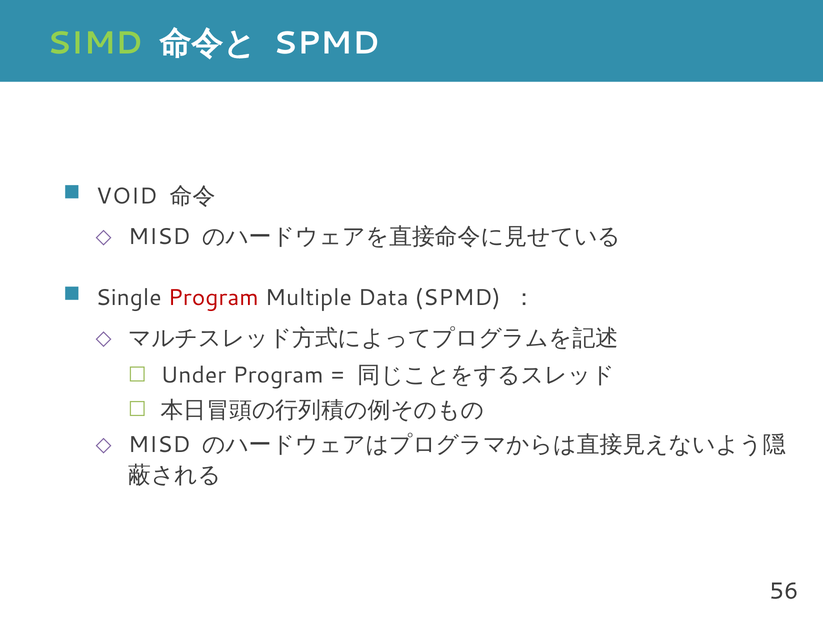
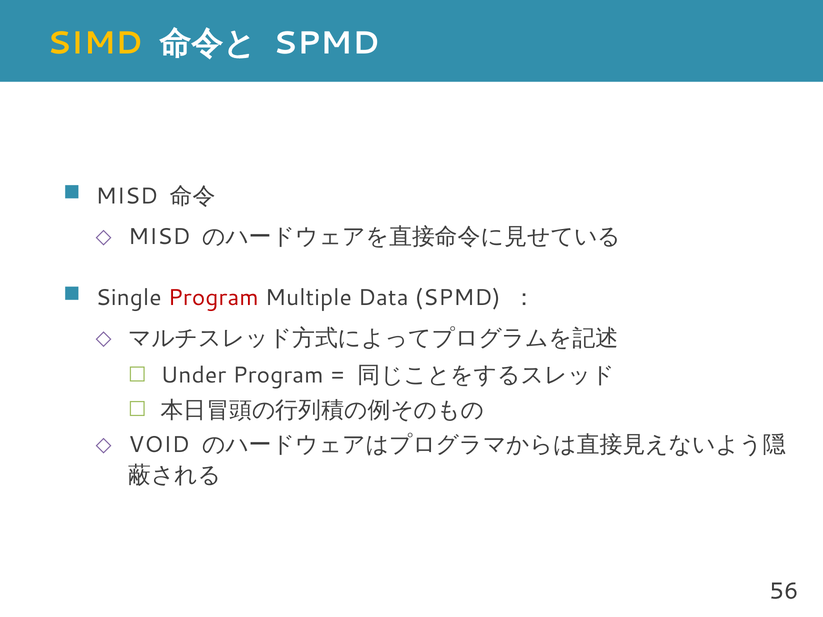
SIMD colour: light green -> yellow (95, 43)
VOID: VOID -> MISD (127, 197)
MISD: MISD -> VOID (159, 445)
